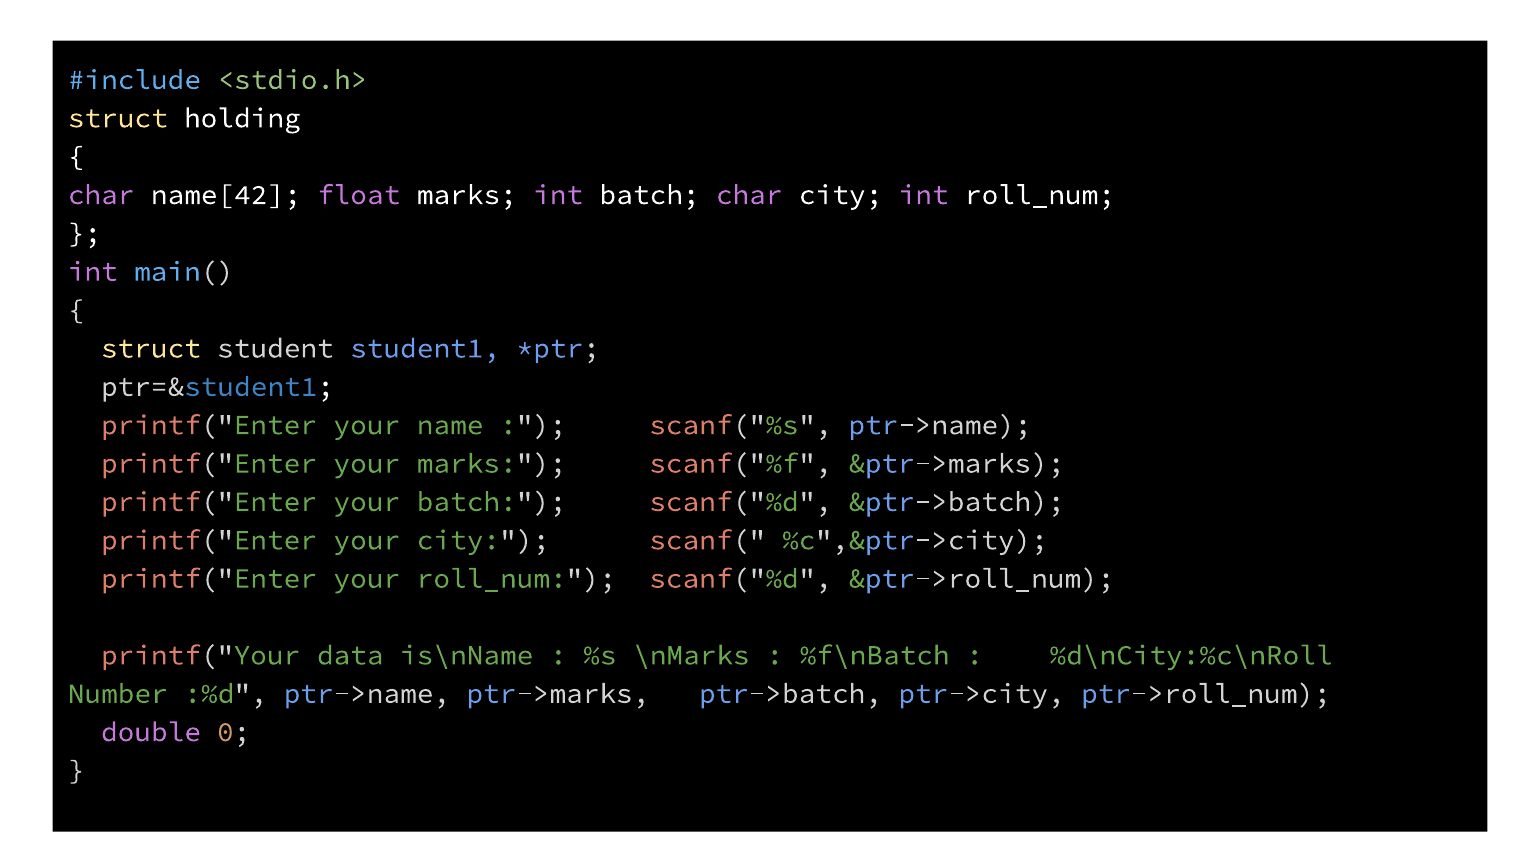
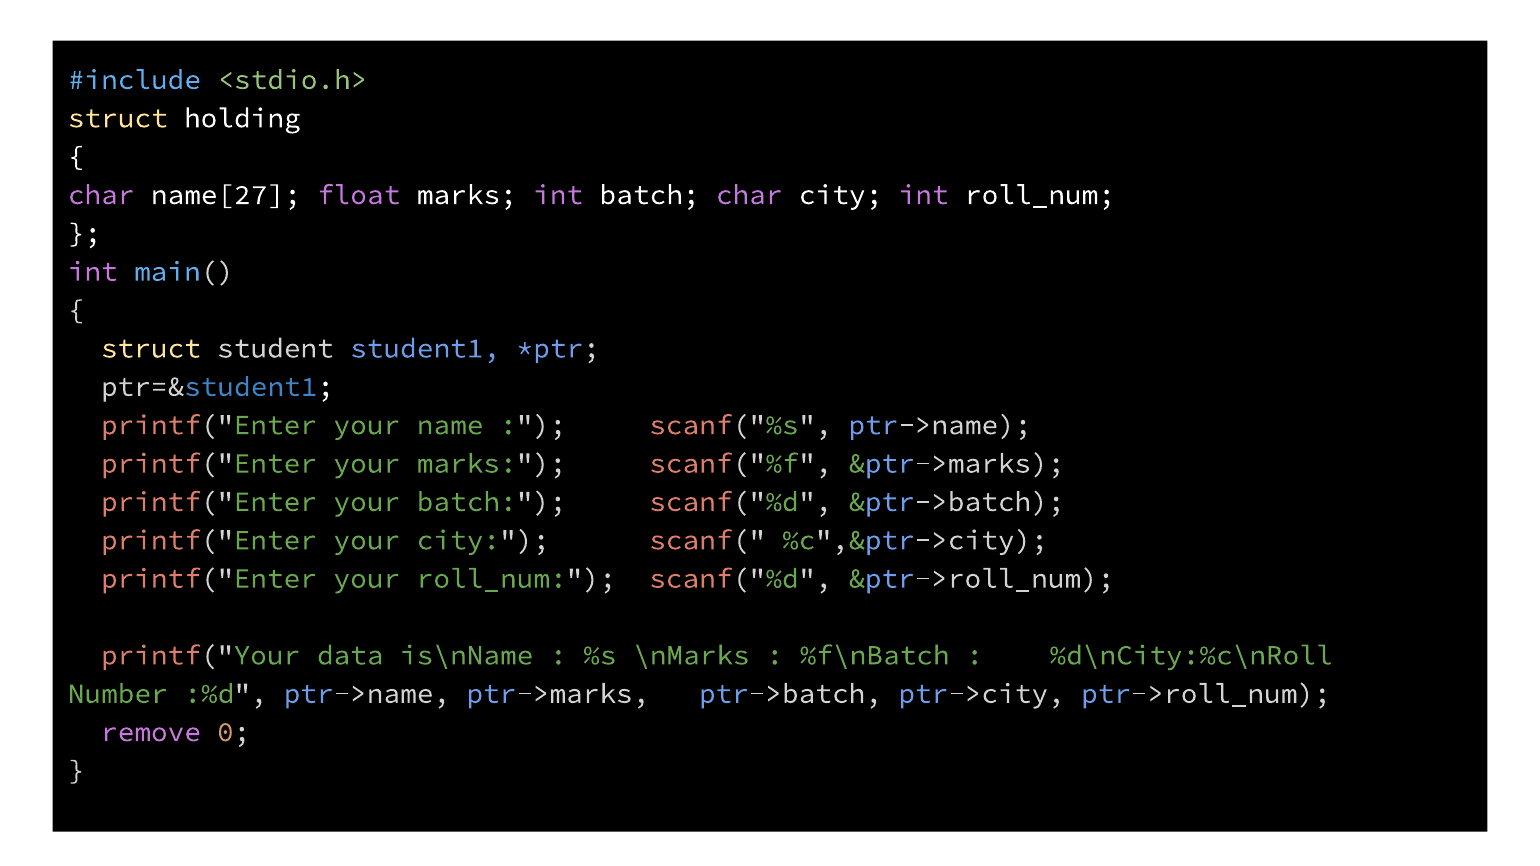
name[42: name[42 -> name[27 (226, 195)
double: double -> remove (151, 732)
